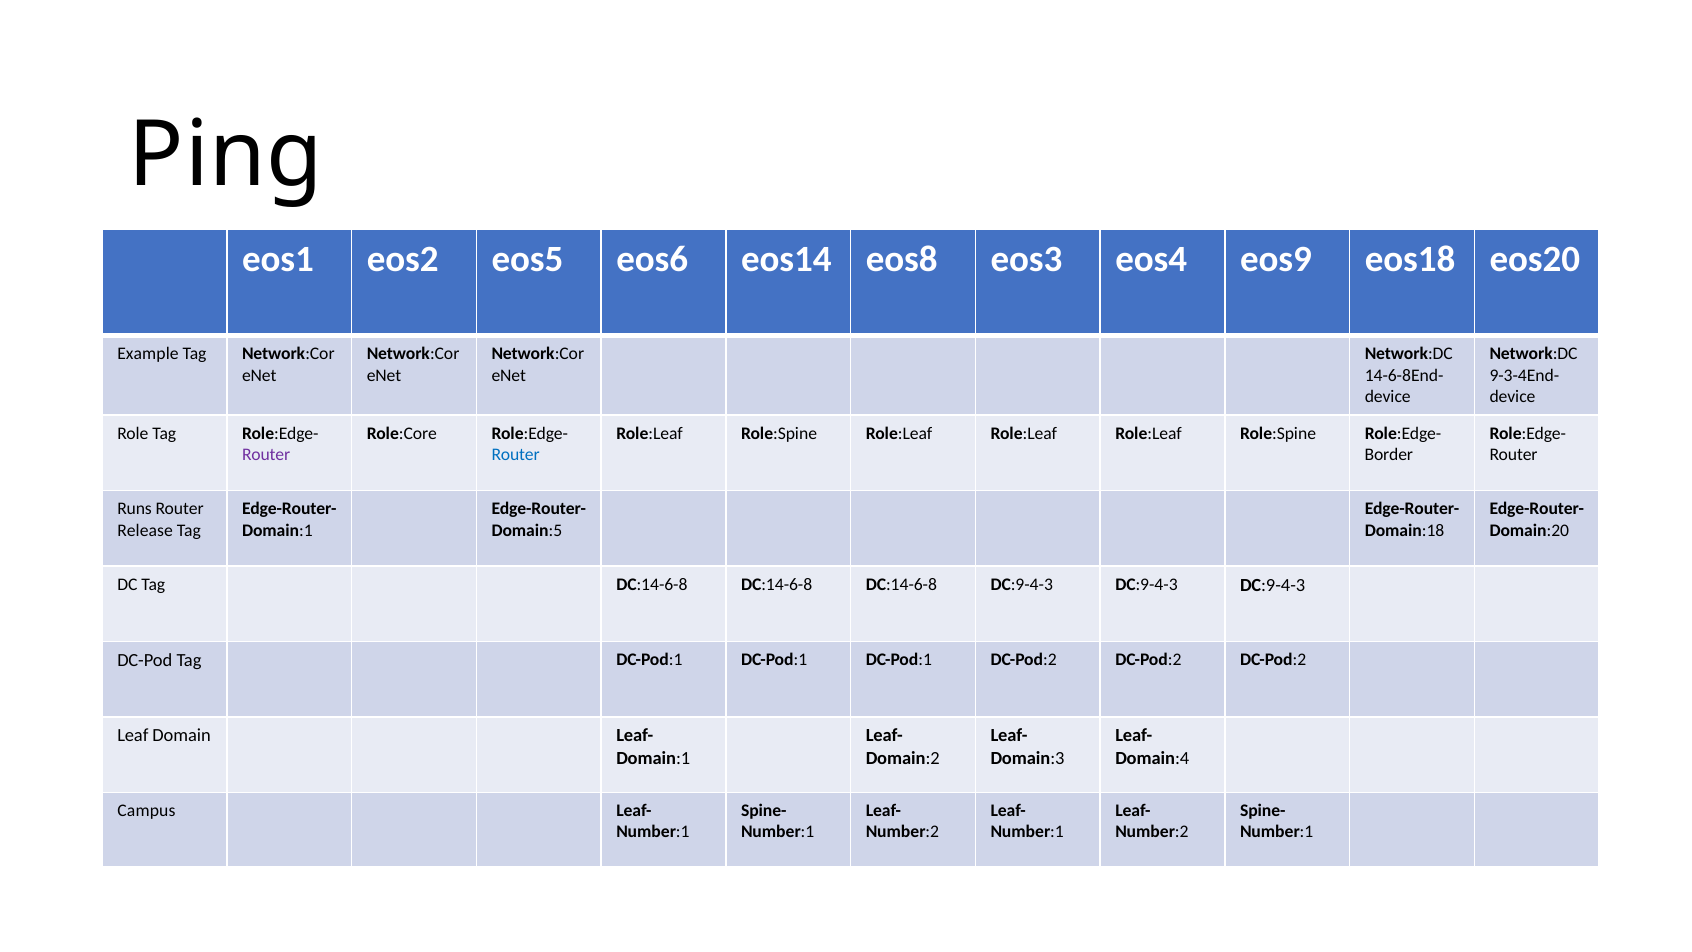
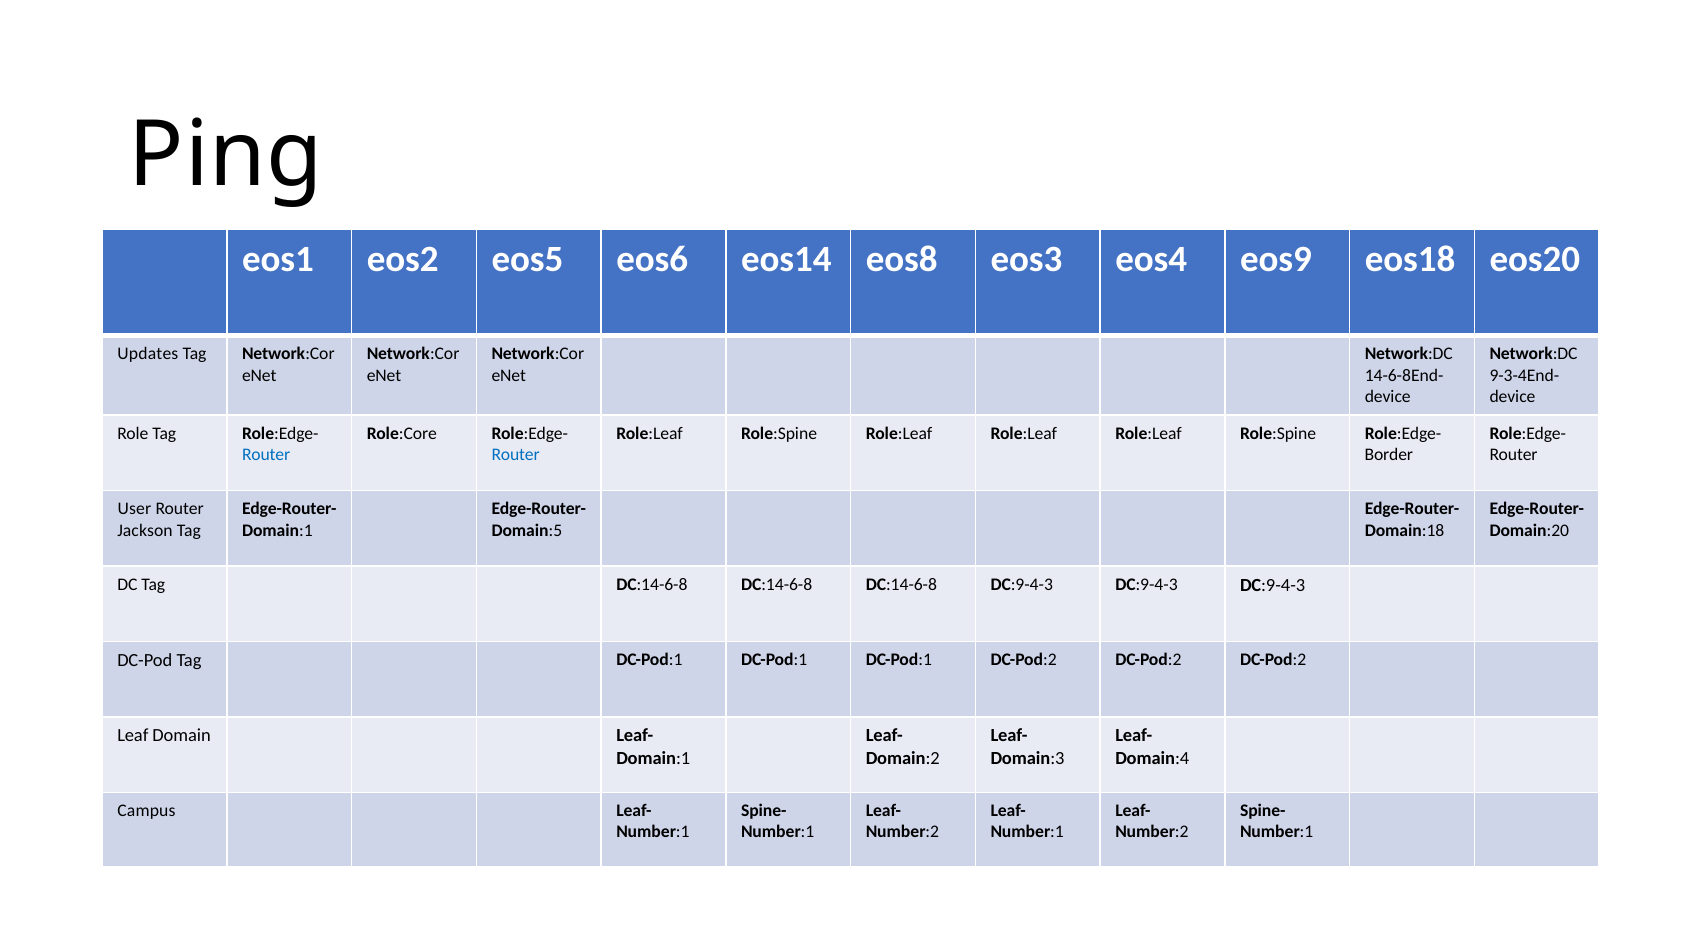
Example: Example -> Updates (148, 354)
Router colour: purple -> blue (266, 455)
Runs: Runs -> User (134, 509)
Release: Release -> Jackson (145, 530)
